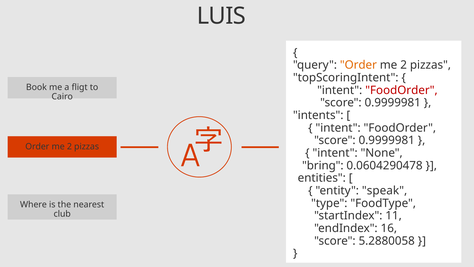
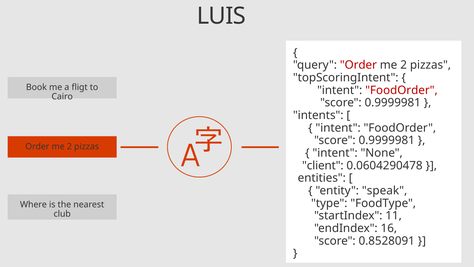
Order colour: orange -> red (358, 65)
bring: bring -> client (323, 165)
5.2880058: 5.2880058 -> 0.8528091 (387, 241)
